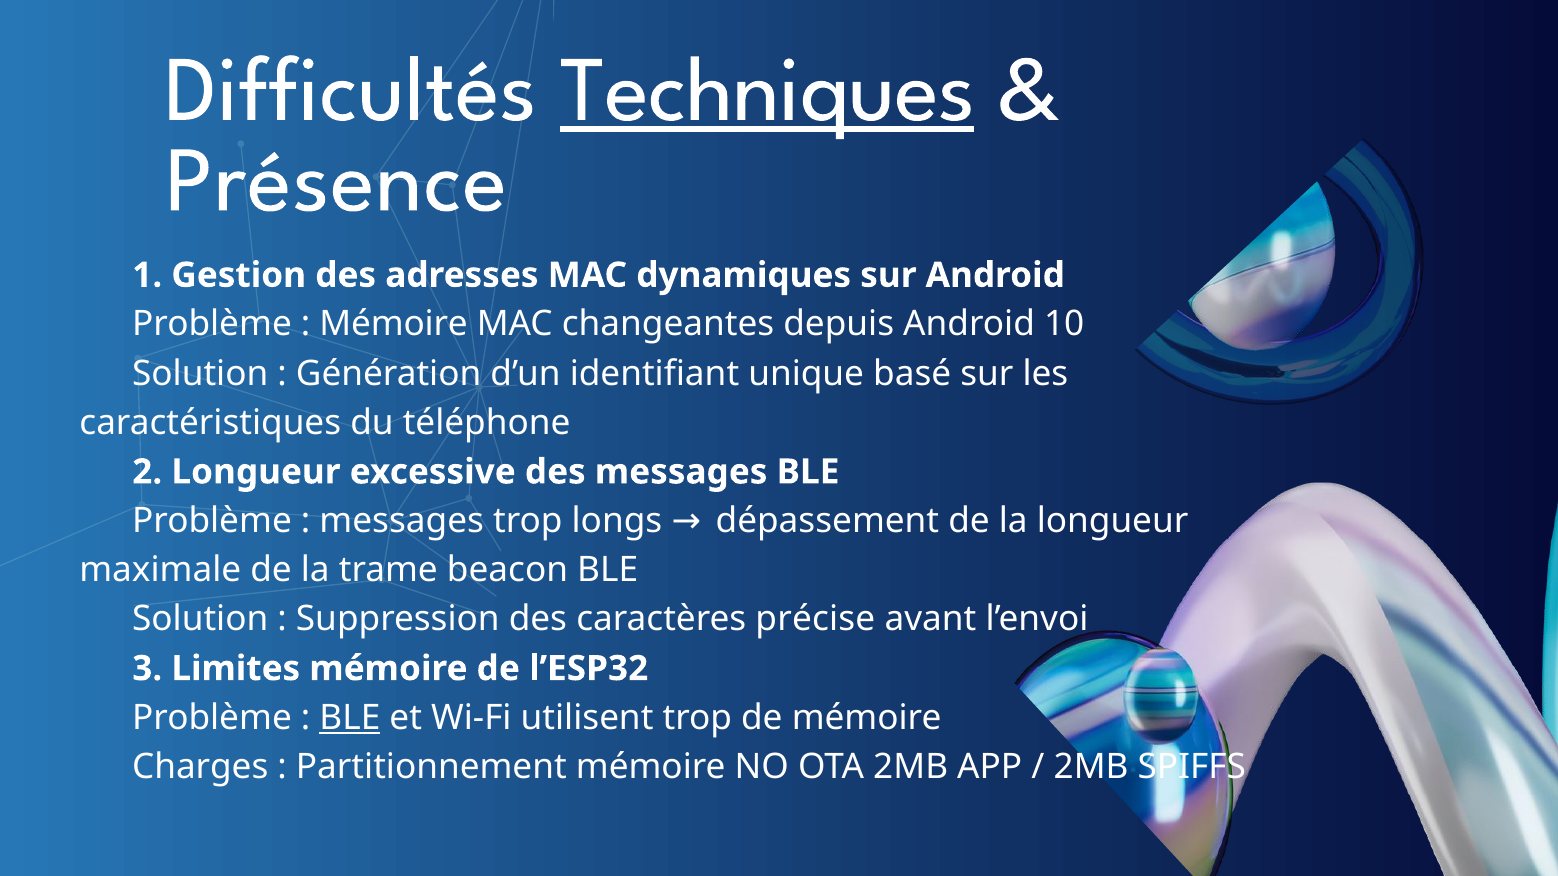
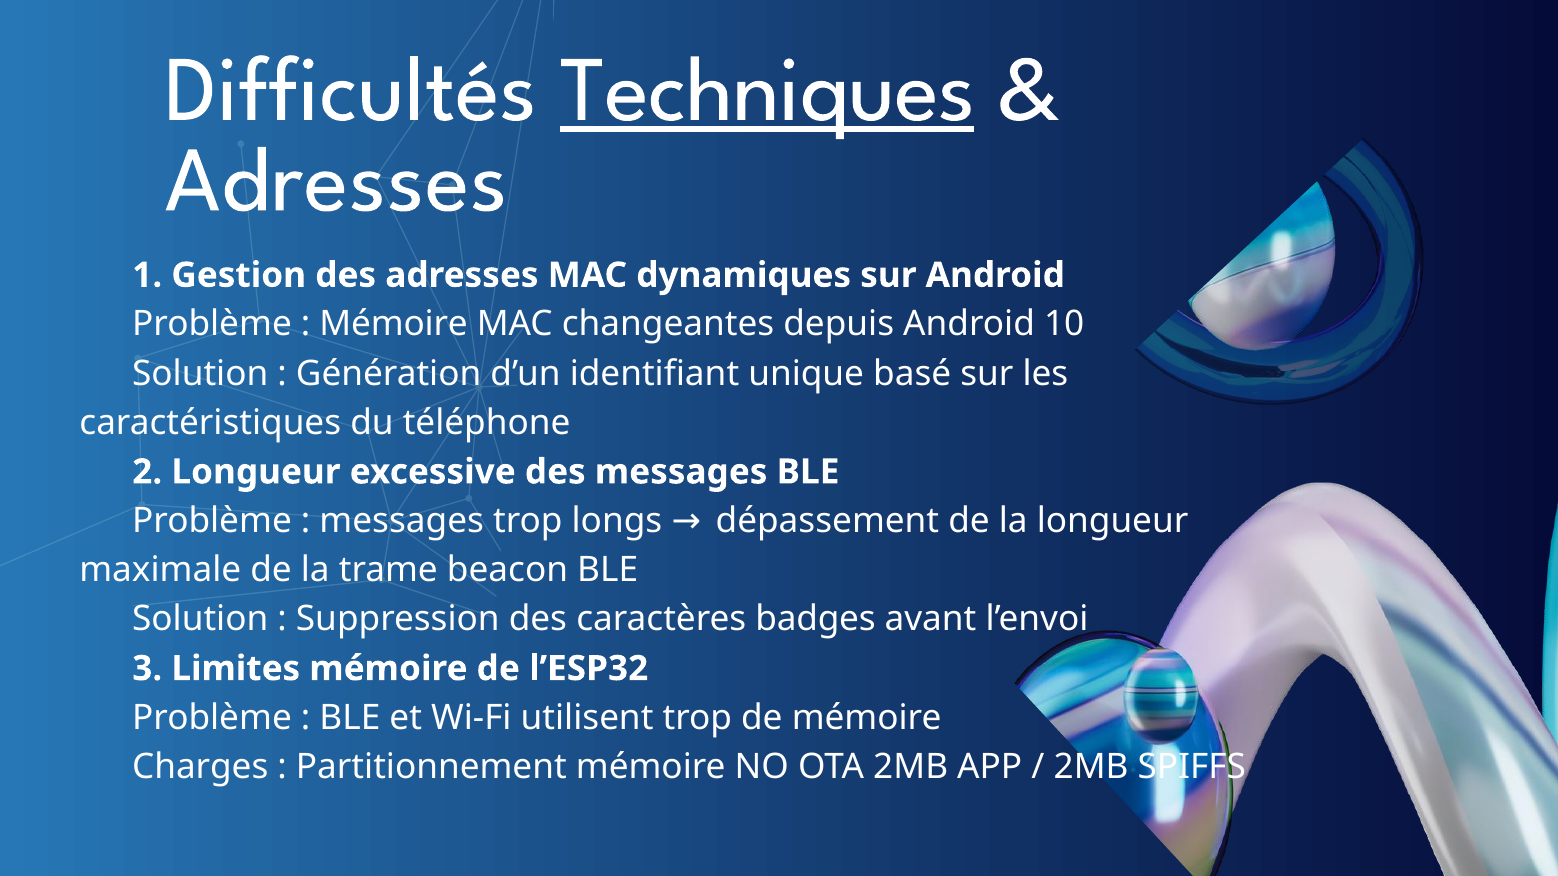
Présence: Présence -> Adresses (336, 180)
précise: précise -> badges (816, 620)
BLE underline: present -> none (350, 718)
